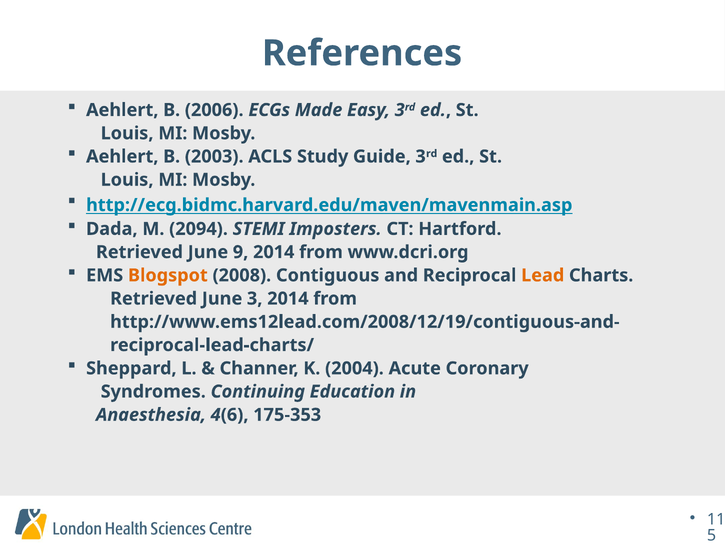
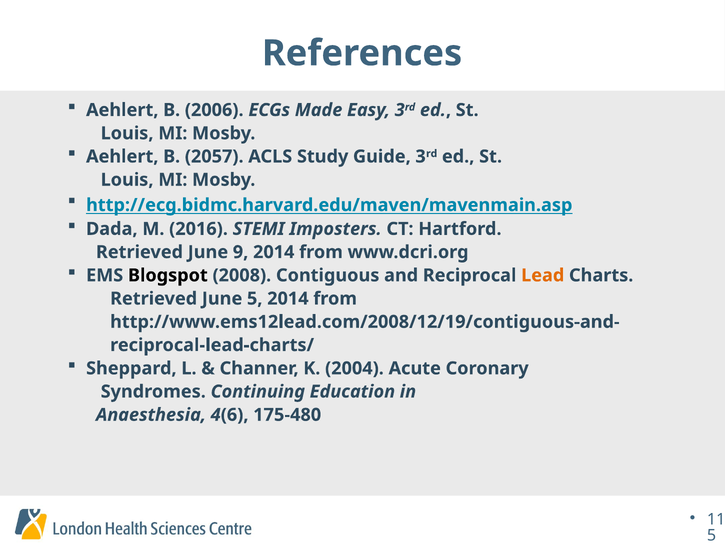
2003: 2003 -> 2057 (214, 156)
2094: 2094 -> 2016 (199, 229)
Blogspot colour: orange -> black (168, 275)
June 3: 3 -> 5 (255, 298)
175-353: 175-353 -> 175-480 (287, 415)
